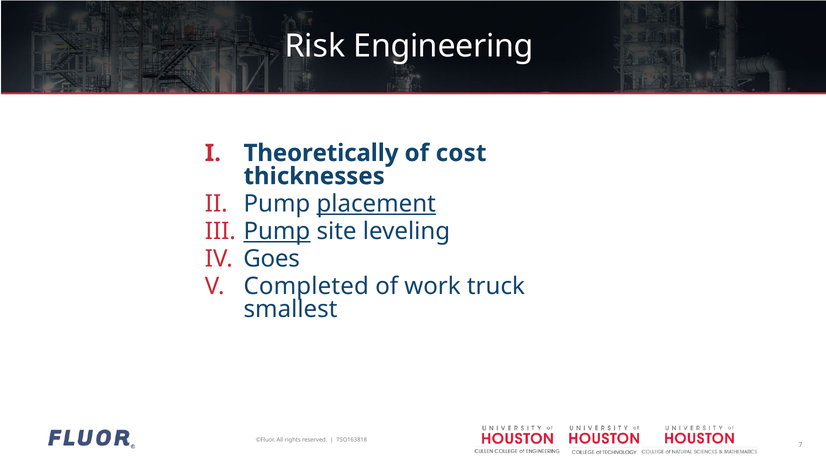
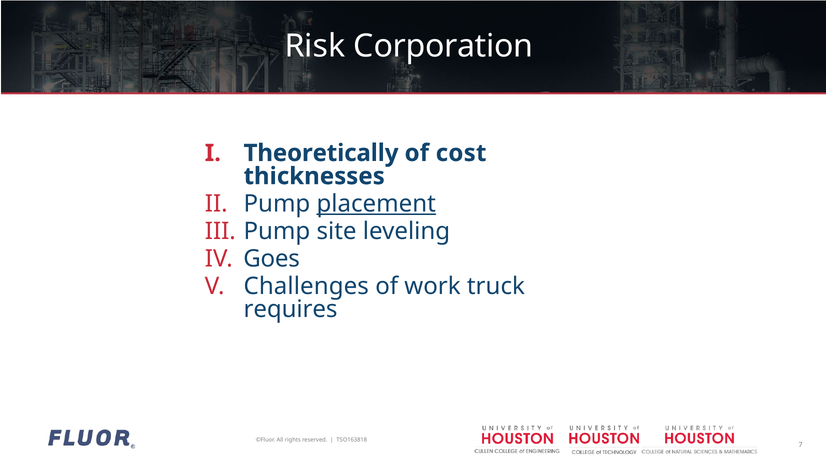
Engineering: Engineering -> Corporation (443, 46)
Pump underline: present -> none (277, 231)
Completed: Completed -> Challenges (306, 286)
smallest: smallest -> requires (291, 309)
